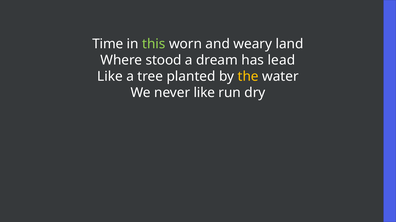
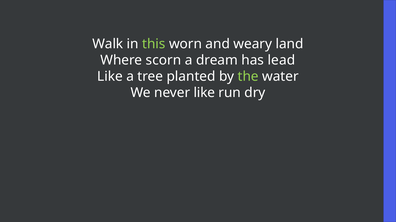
Time: Time -> Walk (108, 44)
stood: stood -> scorn (164, 60)
the colour: yellow -> light green (248, 77)
